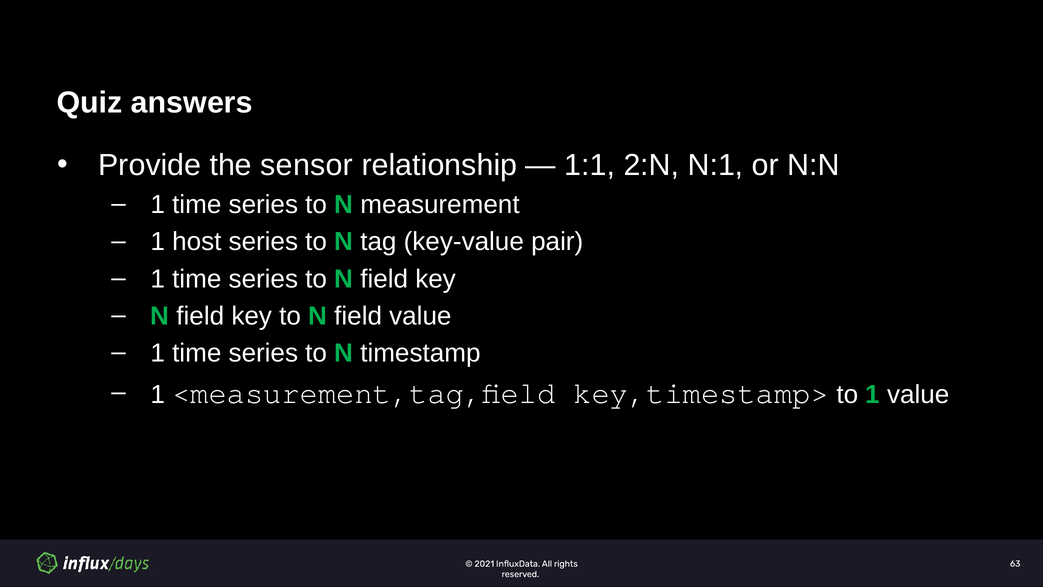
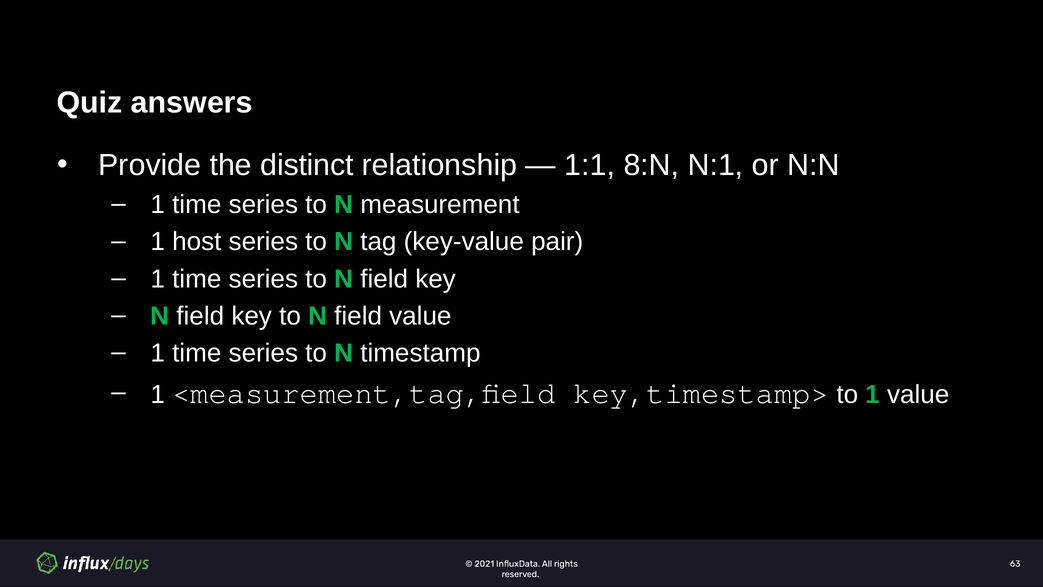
sensor: sensor -> distinct (307, 165)
2:N: 2:N -> 8:N (651, 165)
